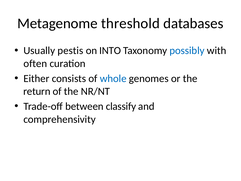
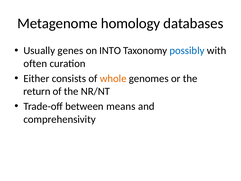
threshold: threshold -> homology (131, 23)
pestis: pestis -> genes (70, 51)
whole colour: blue -> orange (113, 78)
classify: classify -> means (121, 106)
